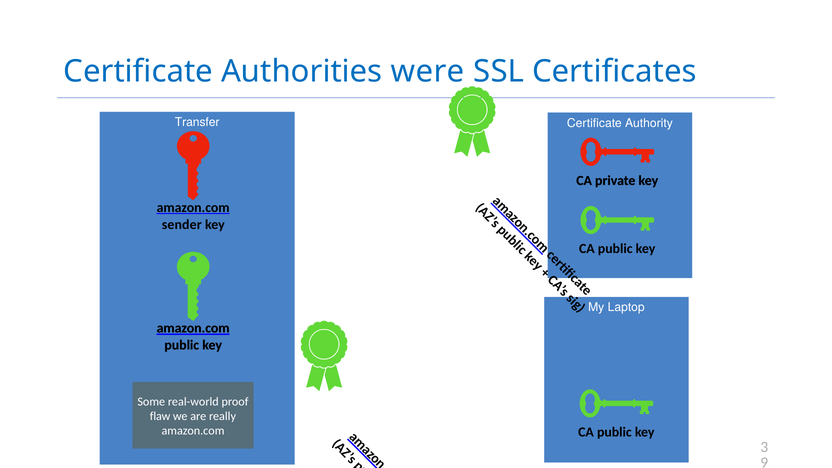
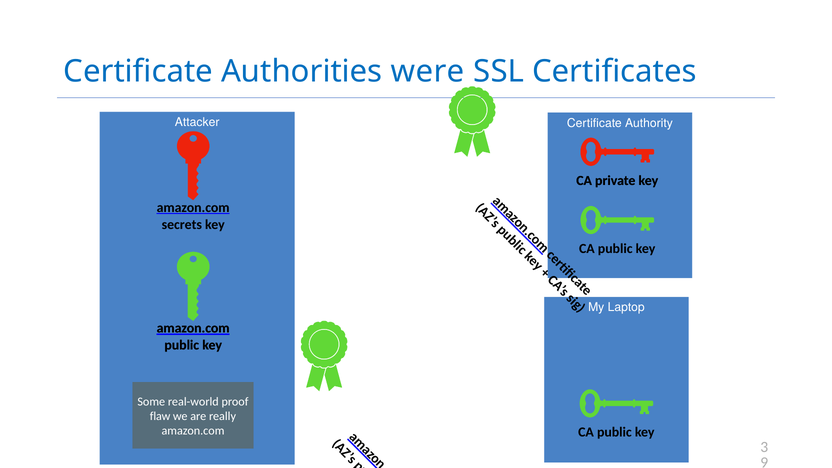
Transfer: Transfer -> Attacker (197, 122)
sender: sender -> secrets (182, 224)
